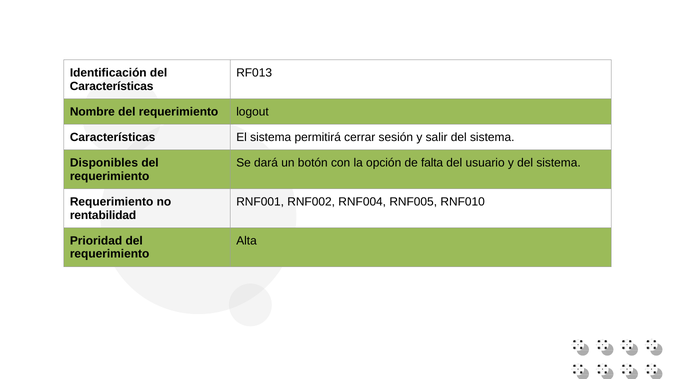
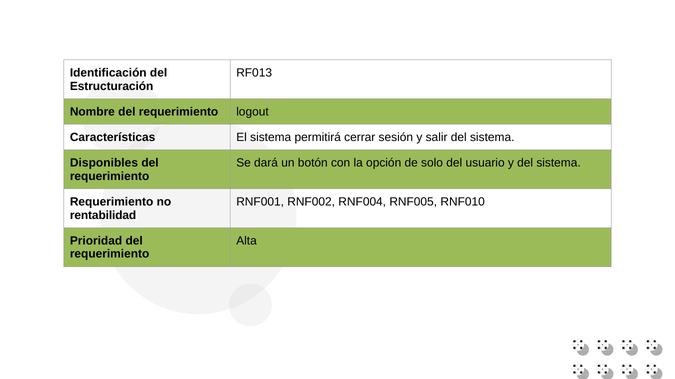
Características: Características -> Estructuración (112, 86)
falta: falta -> solo (432, 163)
